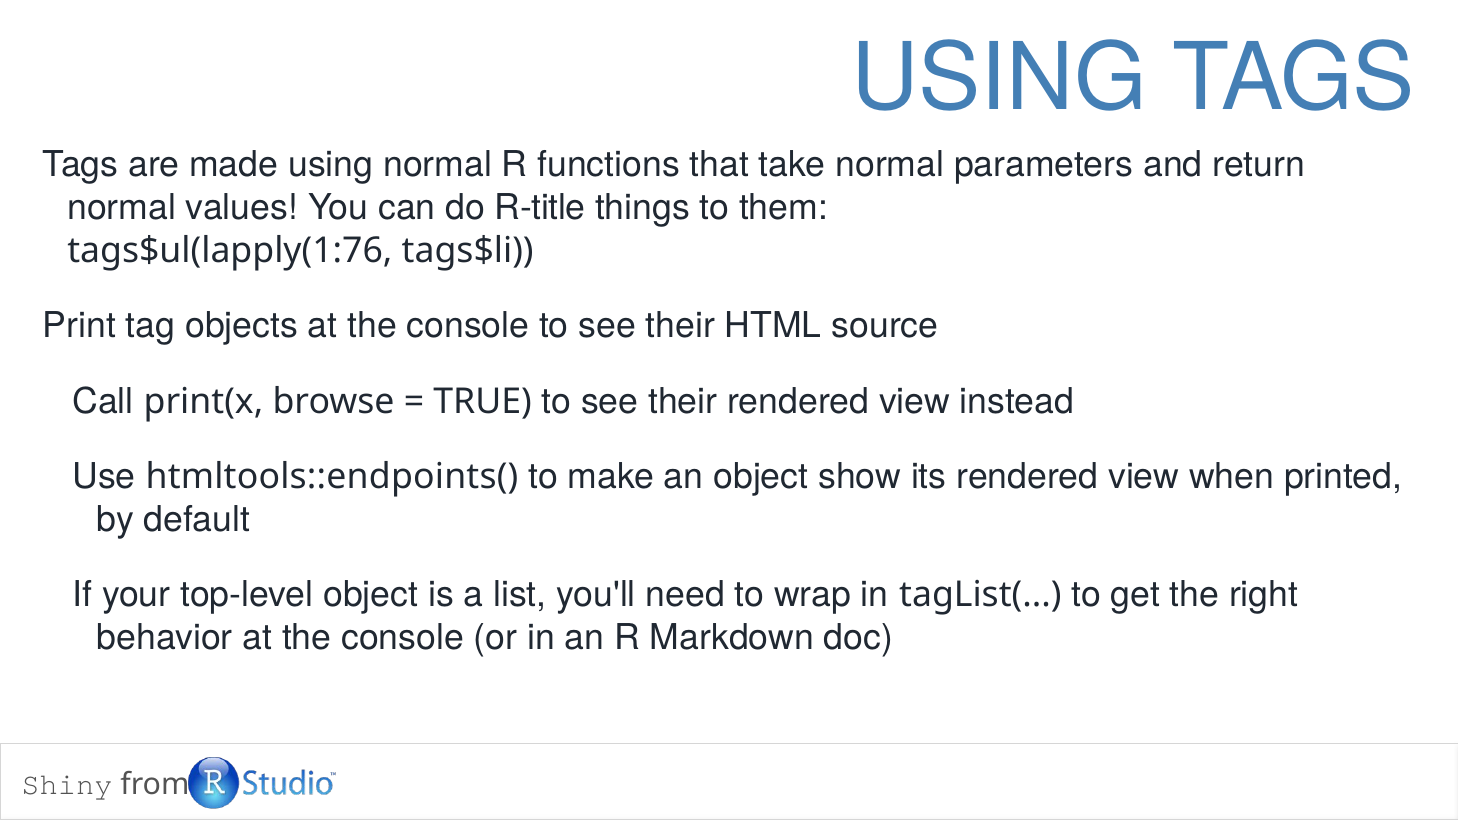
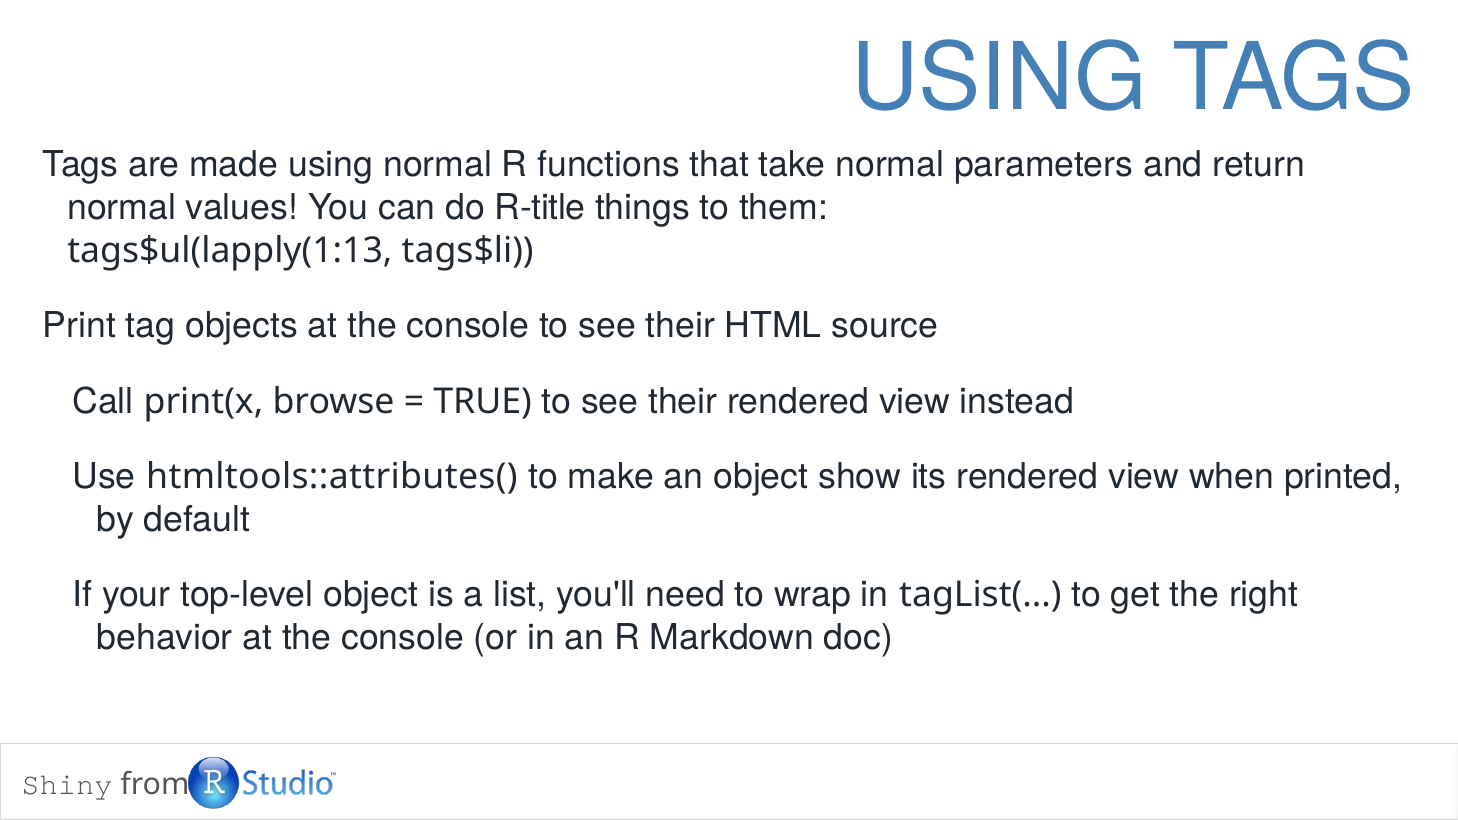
tags$ul(lapply(1:76: tags$ul(lapply(1:76 -> tags$ul(lapply(1:13 (230, 251)
htmltools::endpoints(: htmltools::endpoints( -> htmltools::attributes( (332, 477)
